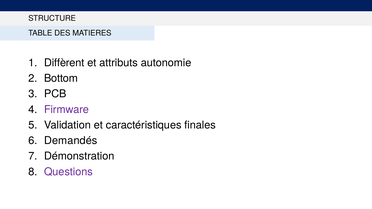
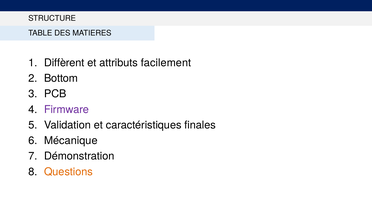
autonomie: autonomie -> facilement (166, 63)
Demandés: Demandés -> Mécanique (71, 141)
Questions colour: purple -> orange (68, 172)
